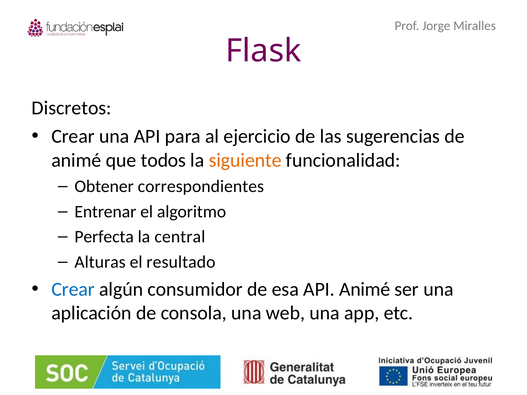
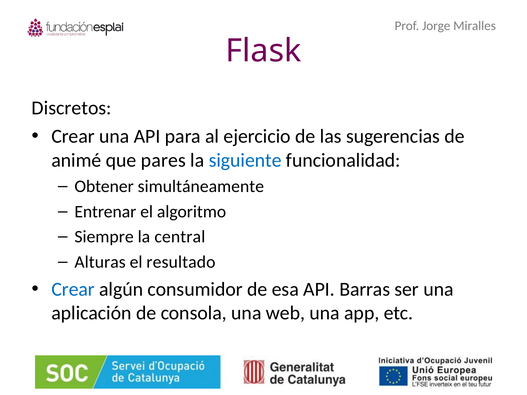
todos: todos -> pares (163, 160)
siguiente colour: orange -> blue (245, 160)
correspondientes: correspondientes -> simultáneamente (201, 187)
Perfecta: Perfecta -> Siempre (104, 237)
API Animé: Animé -> Barras (365, 289)
